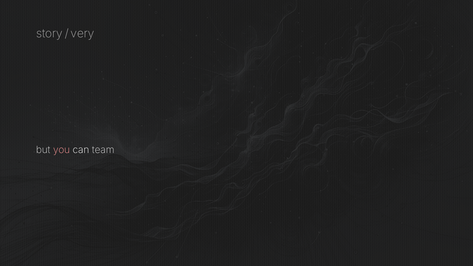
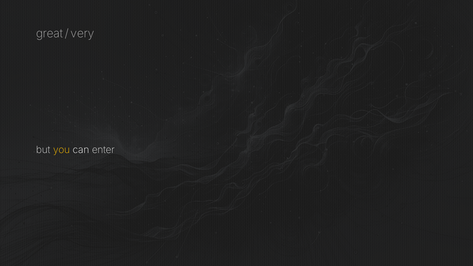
story: story -> great (50, 33)
you colour: pink -> yellow (62, 150)
team: team -> enter (103, 150)
